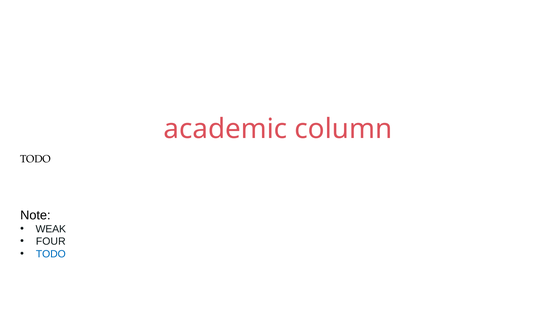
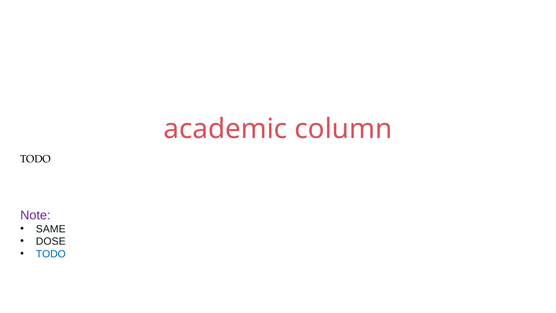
Note colour: black -> purple (35, 215)
WEAK: WEAK -> SAME (51, 229)
FOUR: FOUR -> DOSE (51, 241)
